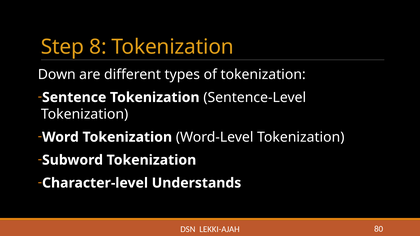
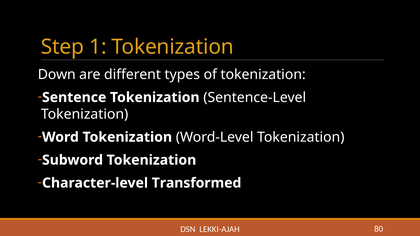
8: 8 -> 1 (98, 47)
Understands: Understands -> Transformed (197, 183)
